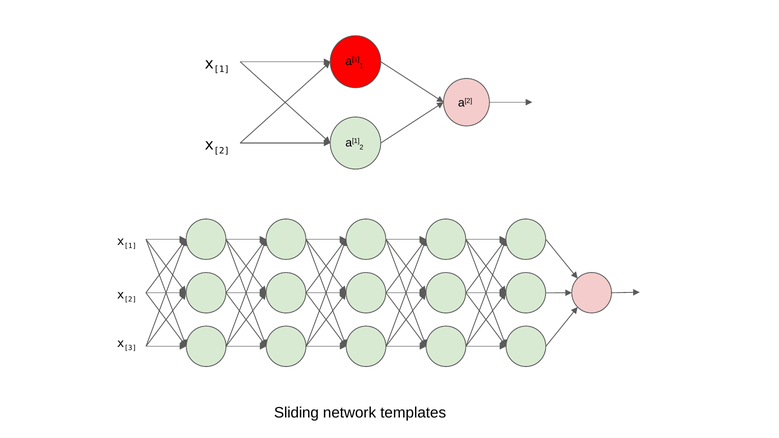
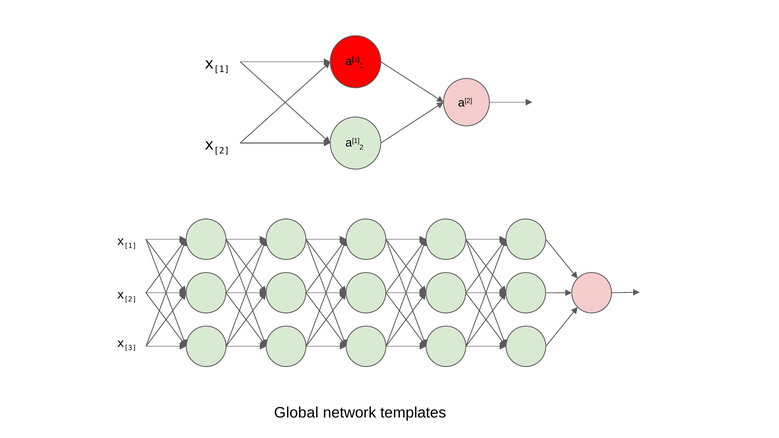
Sliding: Sliding -> Global (296, 413)
